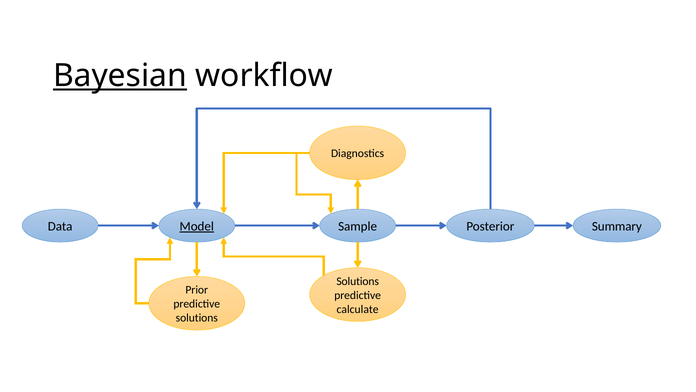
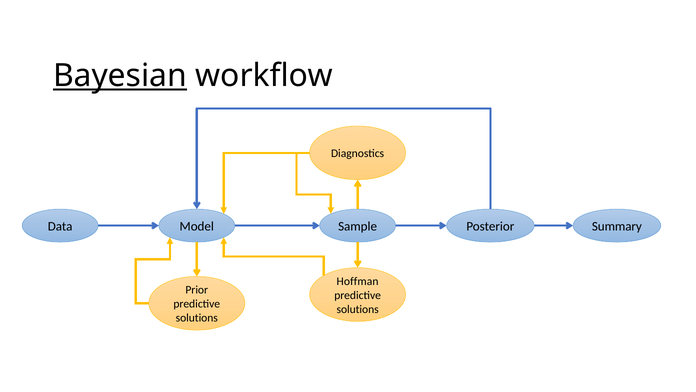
Model underline: present -> none (197, 226)
Solutions: Solutions -> Hoffman (358, 281)
calculate: calculate -> solutions (358, 309)
